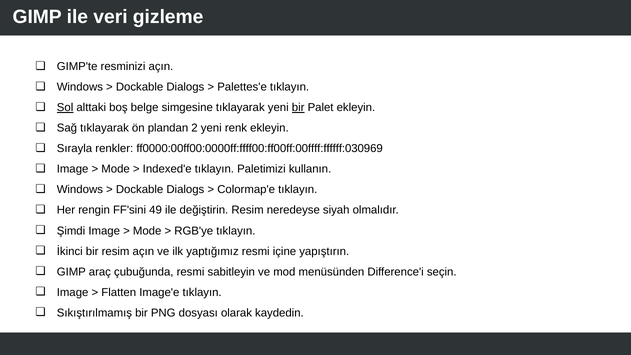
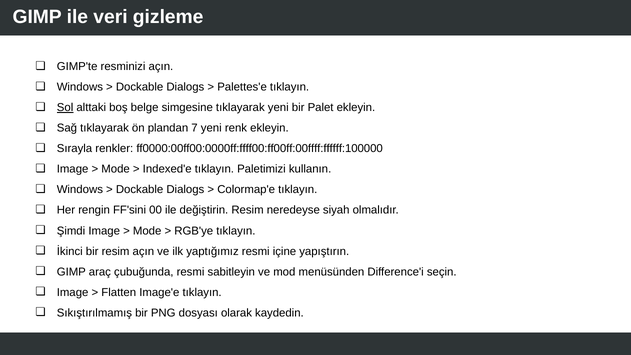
bir underline: present -> none (298, 108)
2: 2 -> 7 (195, 128)
ff0000:00ff00:0000ff:ffff00:ff00ff:00ffff:ffffff:030969: ff0000:00ff00:0000ff:ffff00:ff00ff:00ffff:ffffff:030969 -> ff0000:00ff00:0000ff:ffff00:ff00ff:00ffff:ffffff:100000 (260, 149)
49: 49 -> 00 (156, 210)
